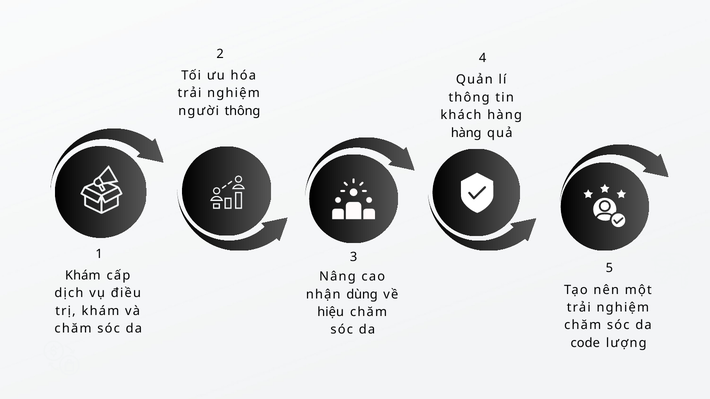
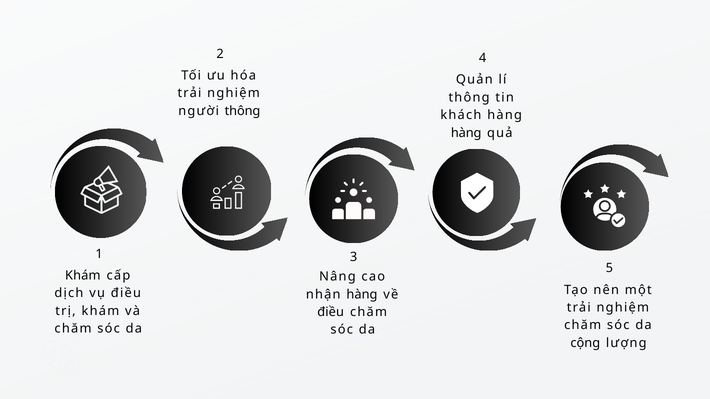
nhận dùng: dùng -> hàng (362, 295)
hiệu: hiệu -> điều (331, 312)
code: code -> cộng (585, 343)
